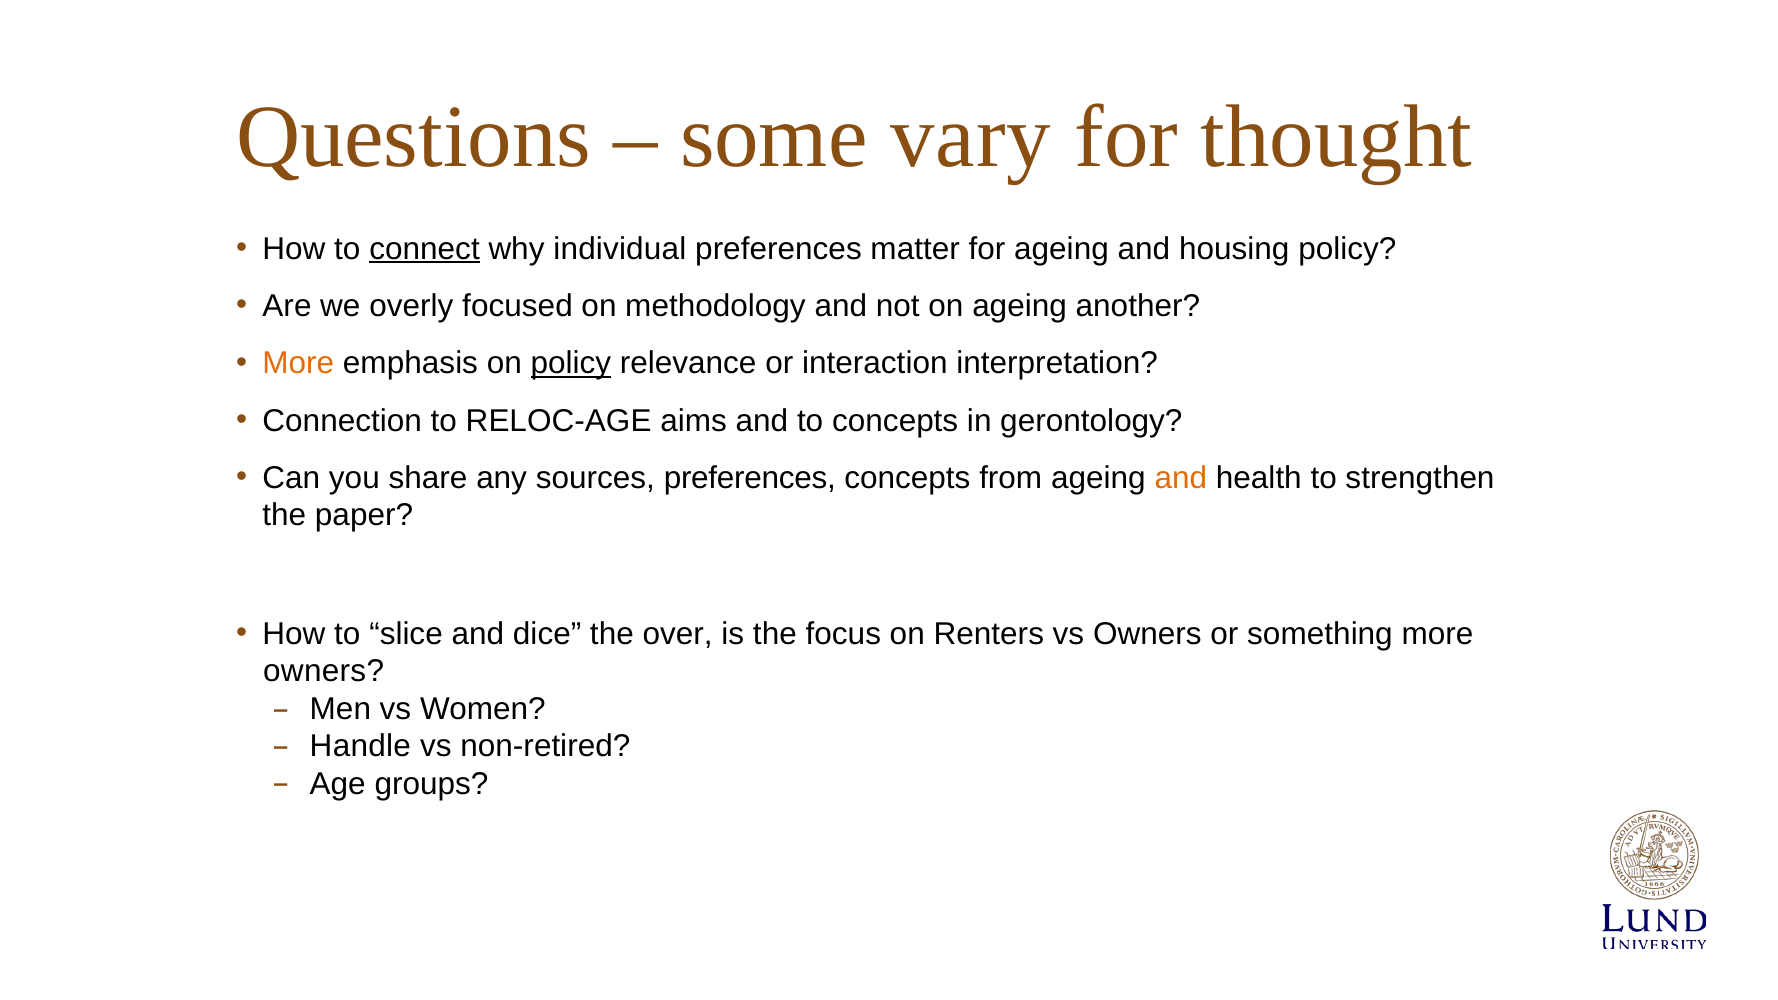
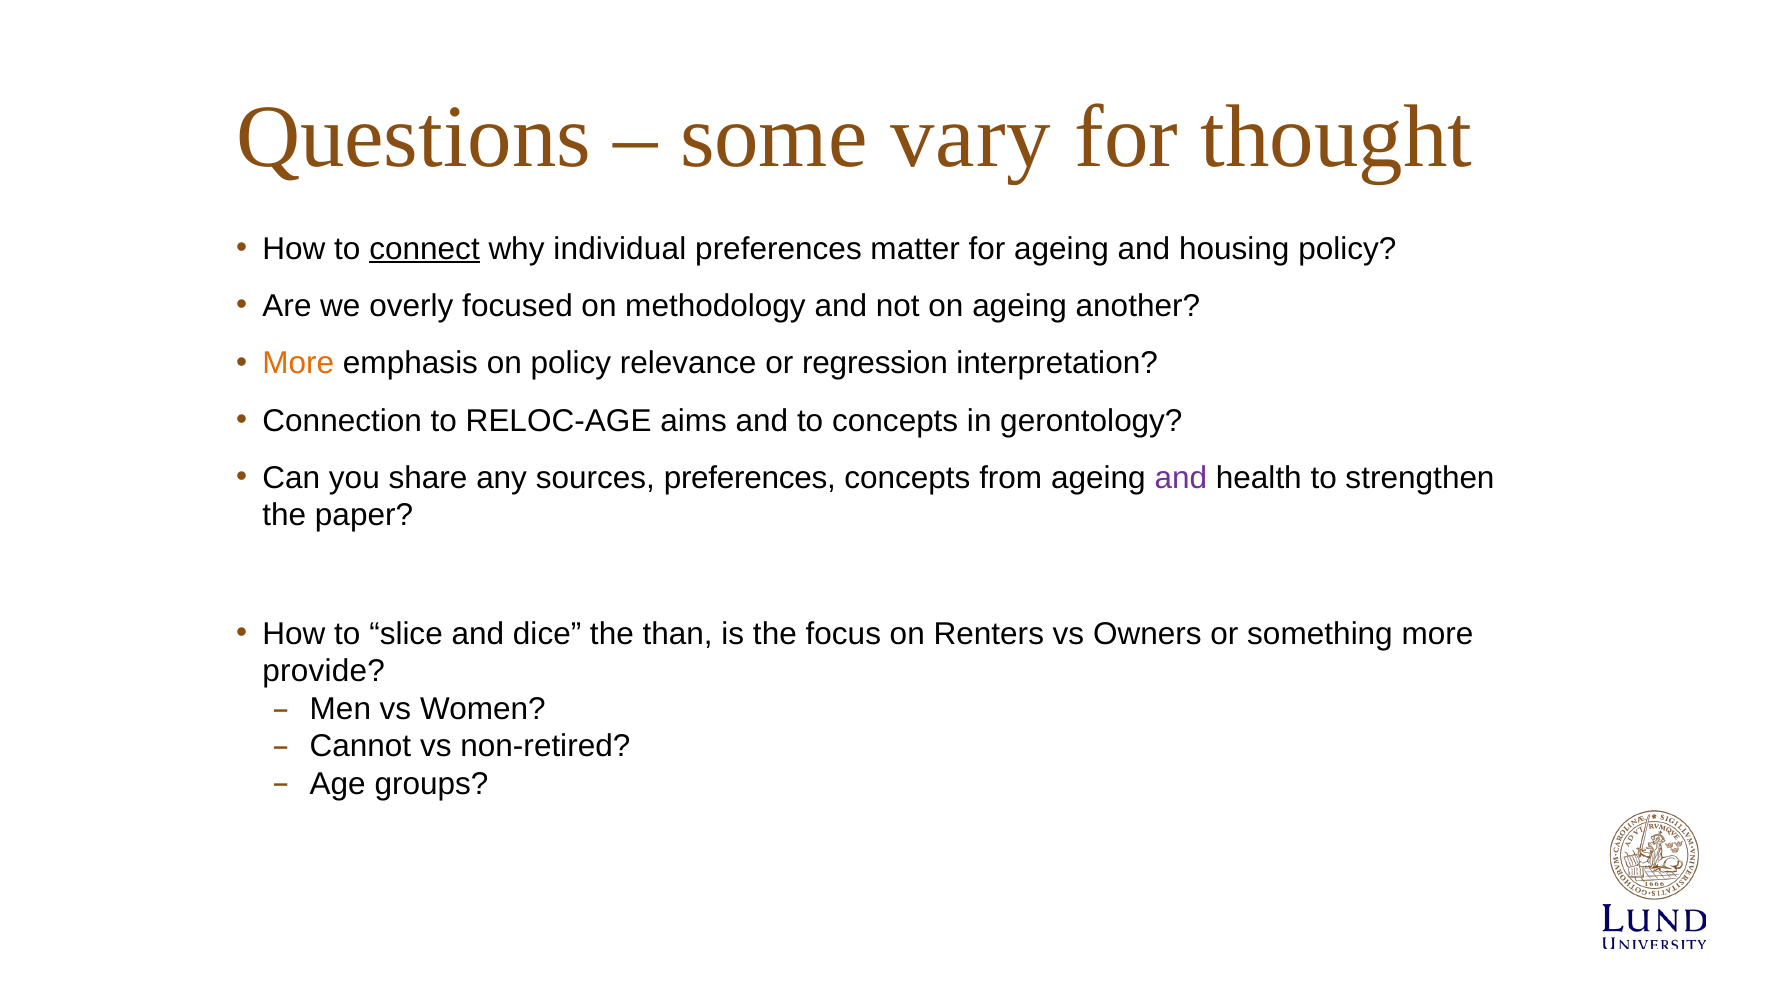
policy underline: present -> none (571, 363)
interaction: interaction -> regression (875, 363)
and colour: orange -> purple (1181, 478)
over: over -> than (678, 634)
owners: owners -> provide (324, 672)
Handle: Handle -> Cannot (360, 746)
